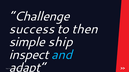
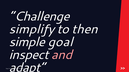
success: success -> simplify (32, 29)
ship: ship -> goal (60, 42)
and colour: light blue -> pink (62, 55)
